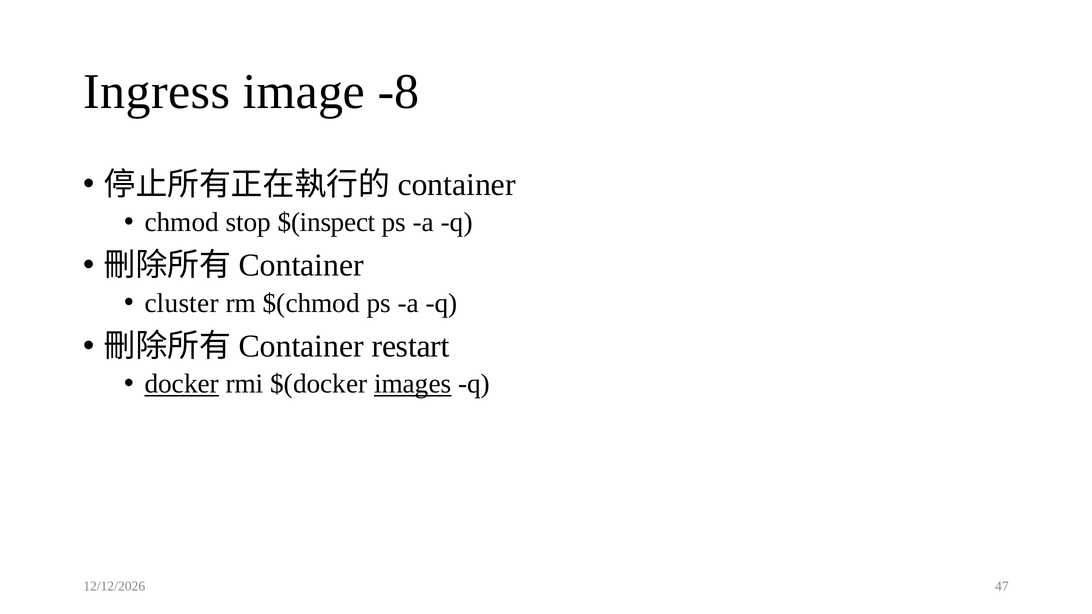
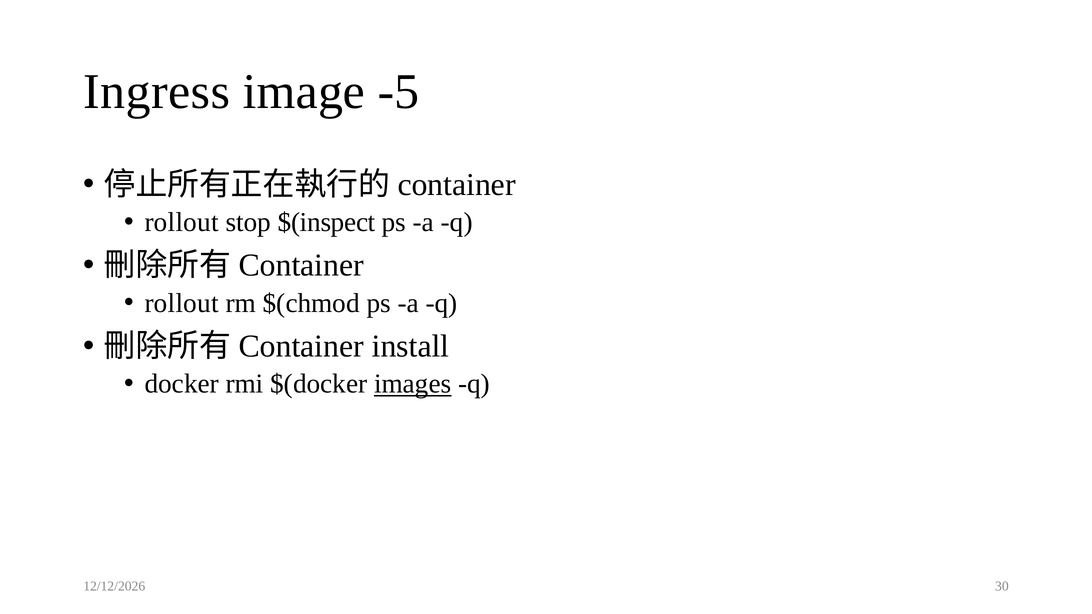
-8: -8 -> -5 (399, 92)
chmod: chmod -> rollout (182, 222)
cluster: cluster -> rollout (182, 303)
restart: restart -> install (411, 346)
docker underline: present -> none (182, 384)
47: 47 -> 30 (1002, 587)
